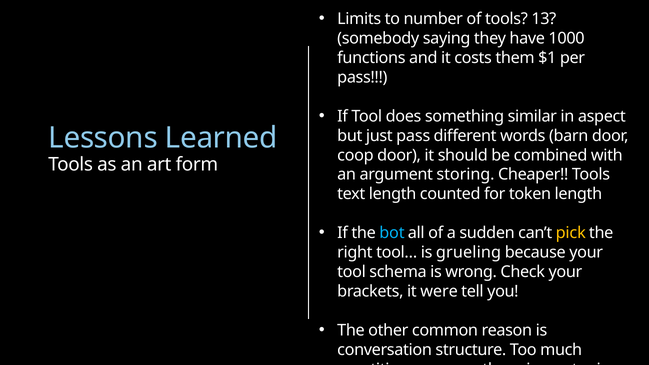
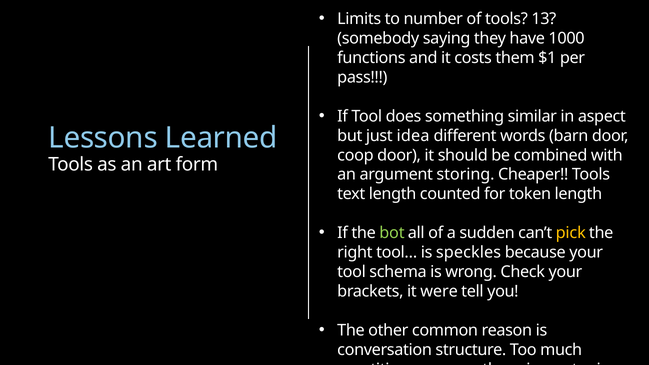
just pass: pass -> idea (413, 136)
bot colour: light blue -> light green (392, 233)
grueling: grueling -> speckles (469, 253)
